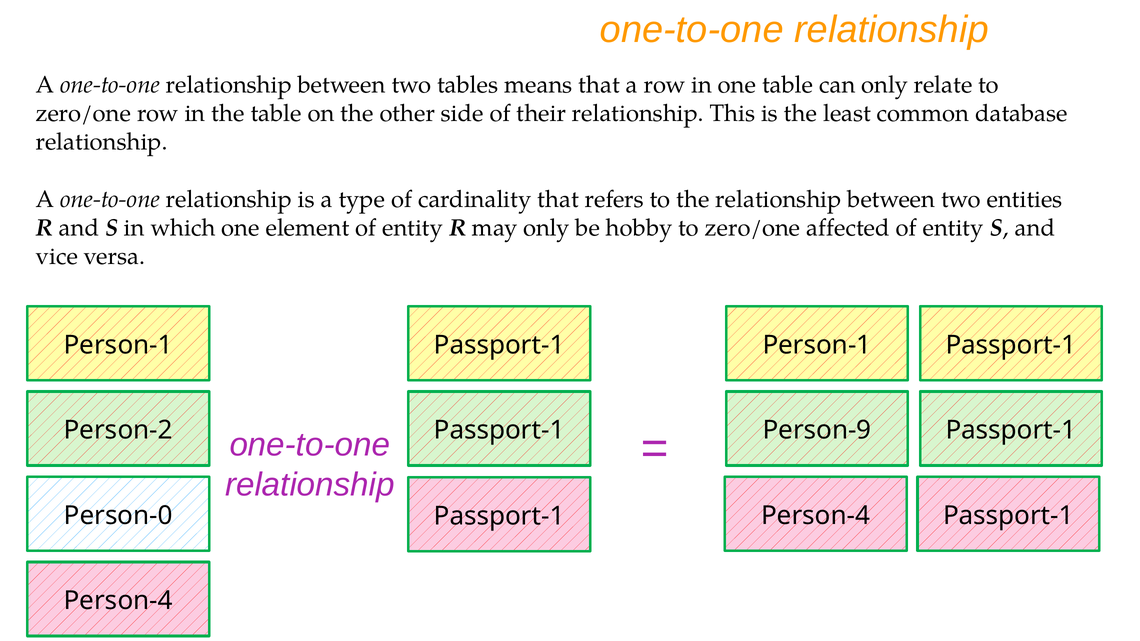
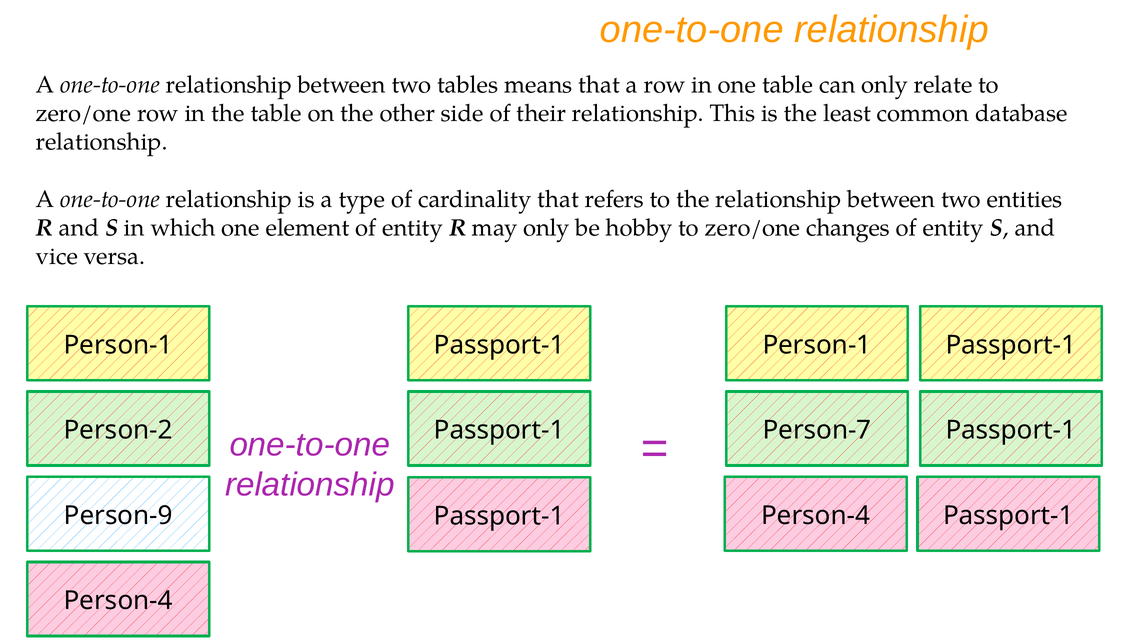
affected: affected -> changes (848, 228)
Person-9: Person-9 -> Person-7 (817, 430)
Person-0: Person-0 -> Person-9 (118, 516)
